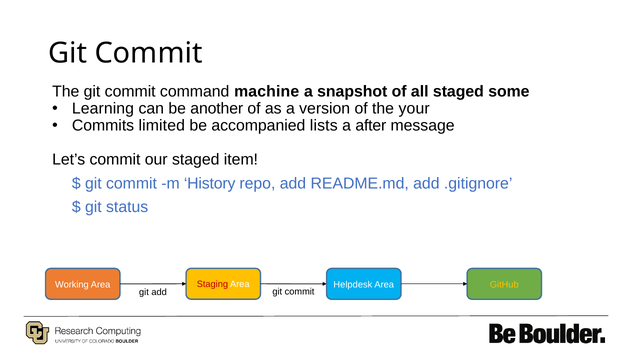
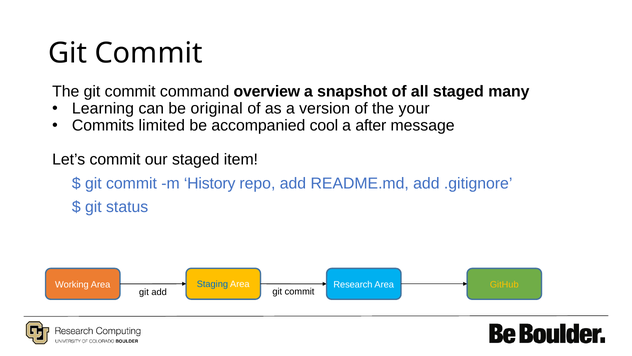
machine: machine -> overview (267, 91)
some: some -> many (509, 91)
another: another -> original (217, 108)
lists: lists -> cool (324, 125)
Staging colour: red -> blue (212, 284)
Helpdesk: Helpdesk -> Research (353, 284)
